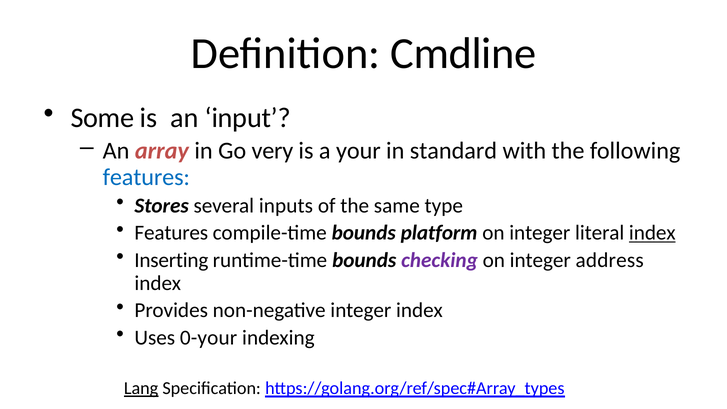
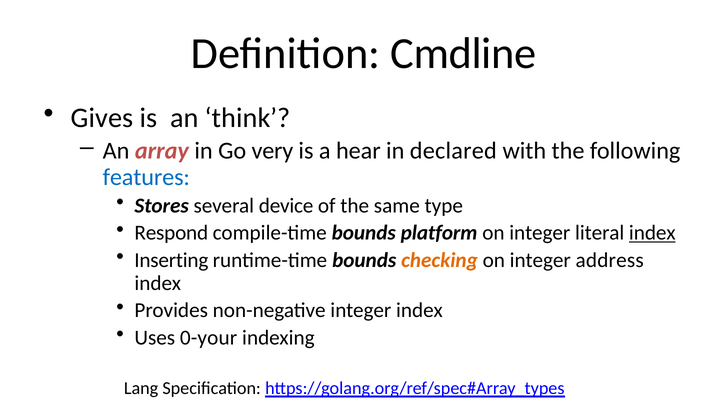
Some: Some -> Gives (102, 118)
input: input -> think (248, 118)
your: your -> hear (358, 151)
standard: standard -> declared (453, 151)
inputs: inputs -> device (286, 206)
Features: Features -> Respond (171, 233)
checking colour: purple -> orange (439, 260)
Lang underline: present -> none (141, 388)
